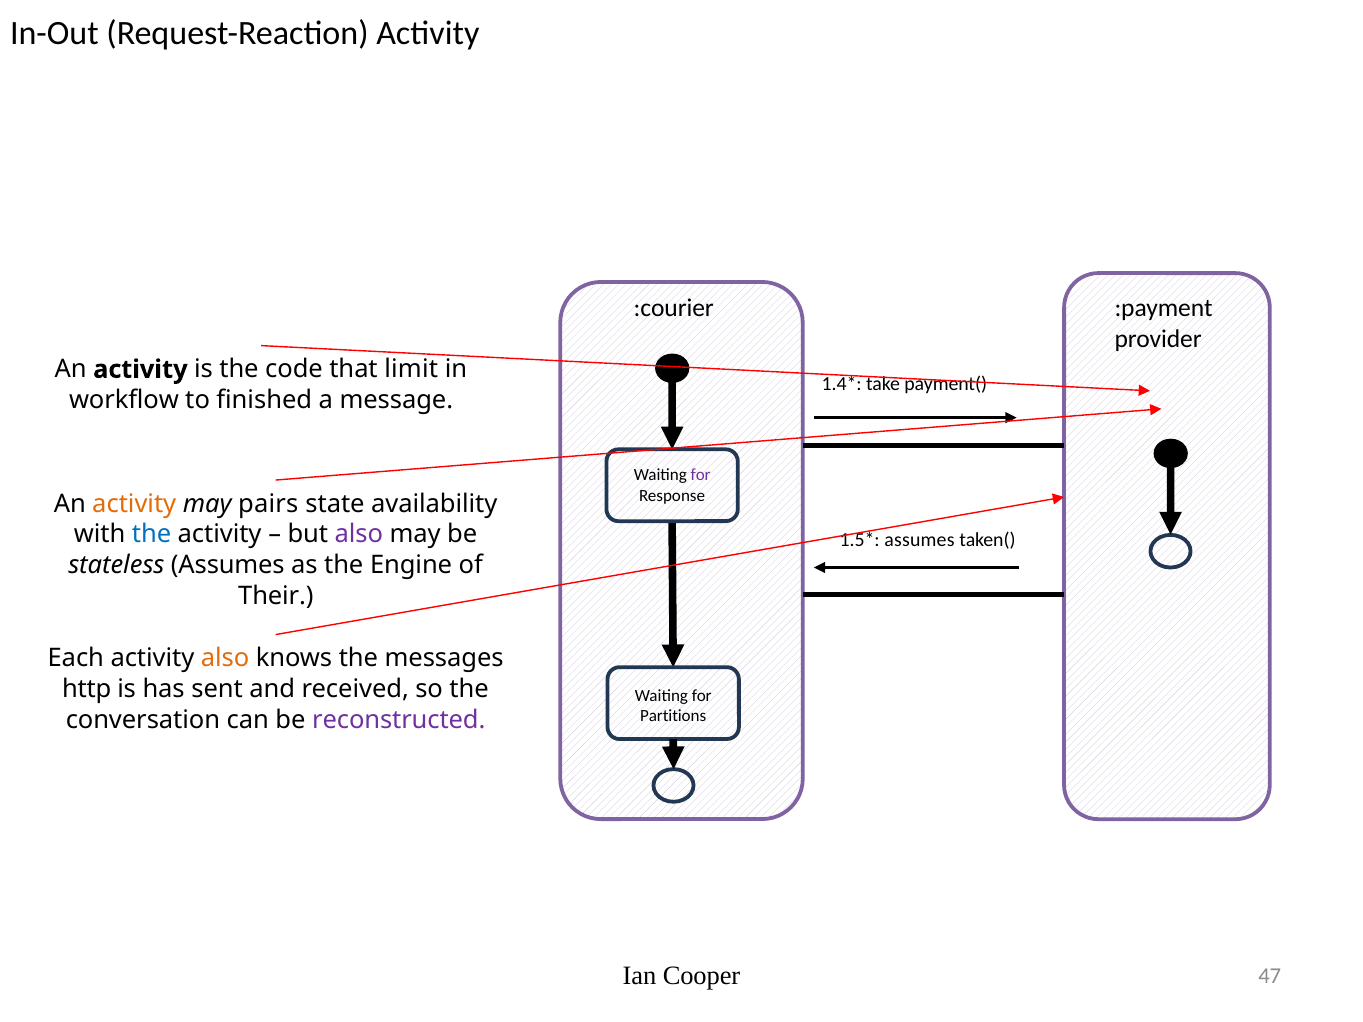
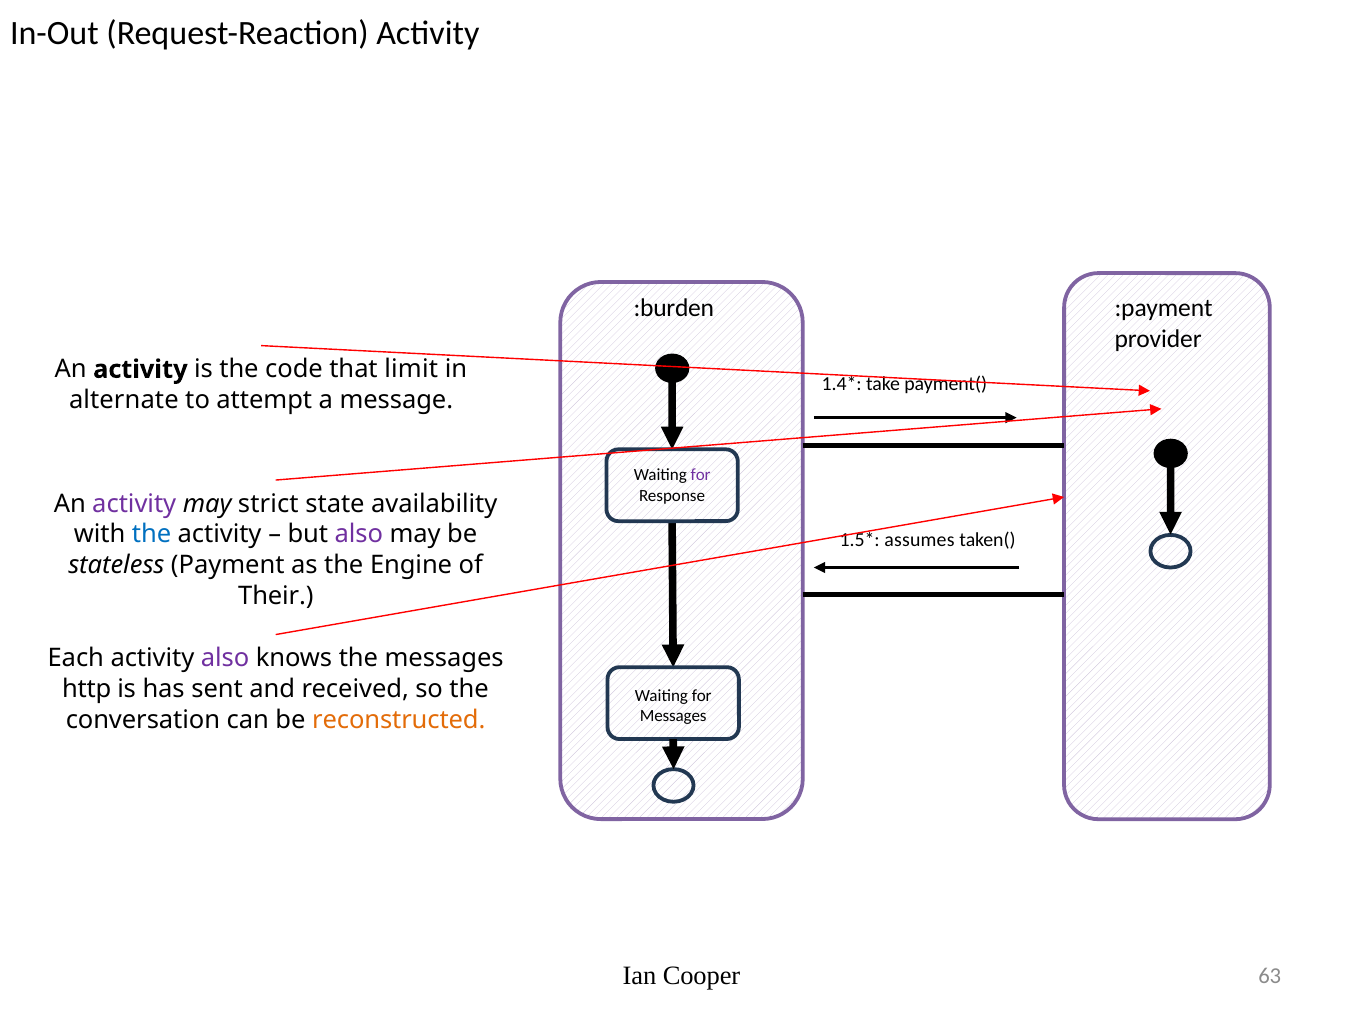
:courier: :courier -> :burden (674, 308)
workflow: workflow -> alternate (124, 400)
finished: finished -> attempt (264, 400)
activity colour: orange -> purple (134, 504)
pairs: pairs -> strict (268, 504)
stateless Assumes: Assumes -> Payment (228, 565)
also colour: orange -> purple (225, 659)
Partitions: Partitions -> Messages (673, 716)
reconstructed colour: purple -> orange (399, 720)
47: 47 -> 63 (1270, 976)
